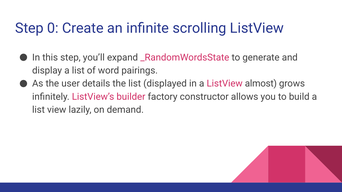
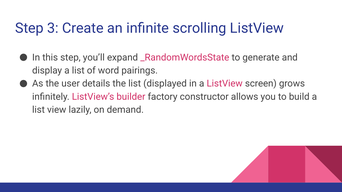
0: 0 -> 3 (53, 28)
almost: almost -> screen (261, 84)
